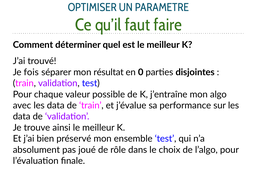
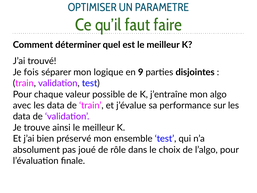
résultat: résultat -> logique (109, 72)
0: 0 -> 9 (141, 72)
